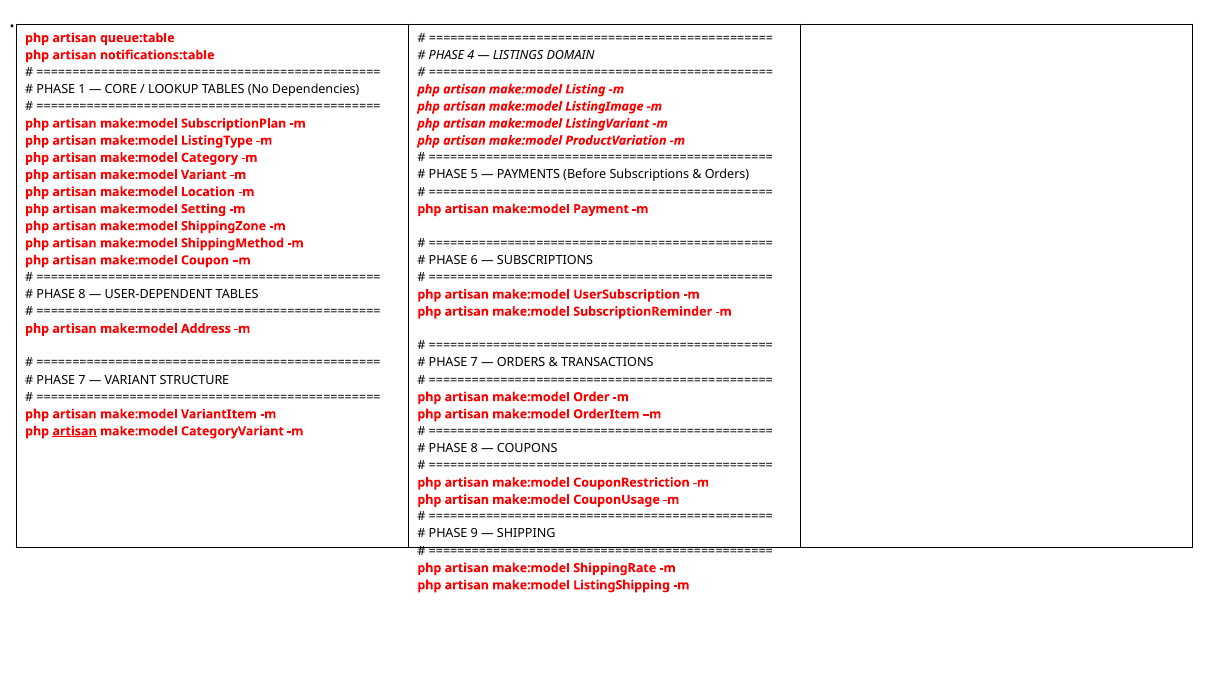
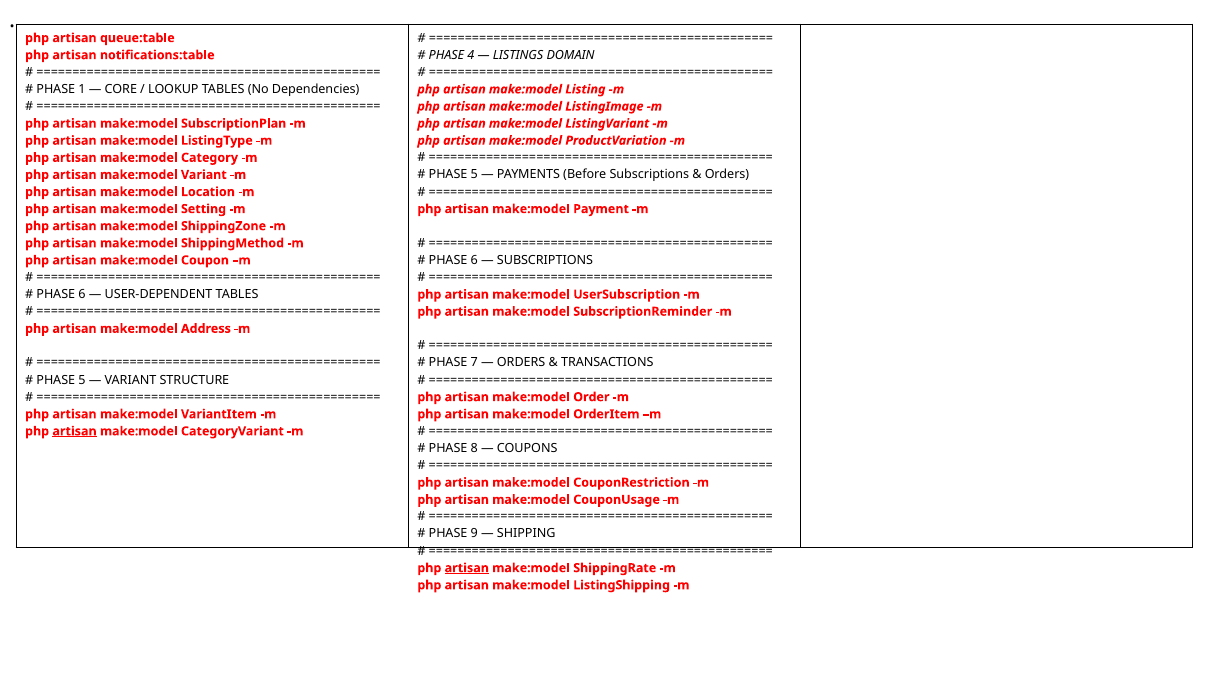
8: 8 -> 6 (82, 294)
7: 7 -> 5 (82, 380)
artisan underline: none -> present (467, 568)
